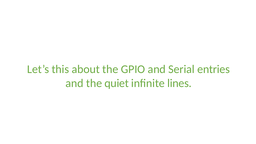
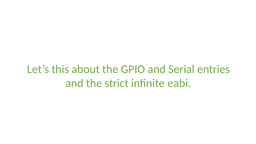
quiet: quiet -> strict (117, 83)
lines: lines -> eabi (179, 83)
